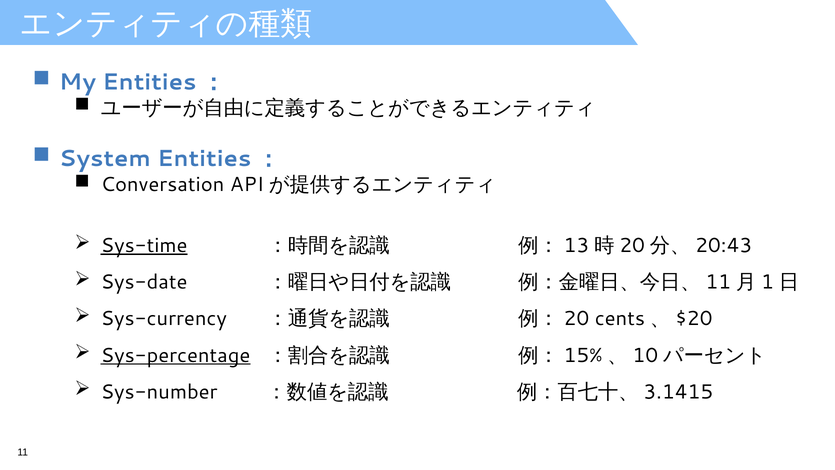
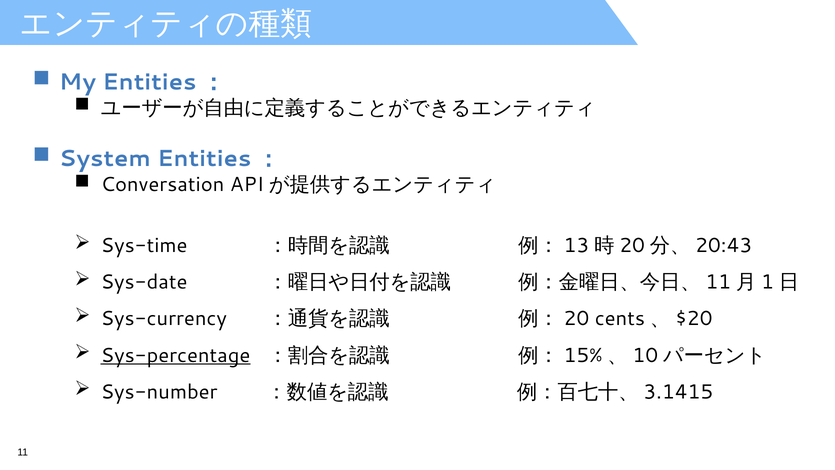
Sys-time underline: present -> none (144, 245)
